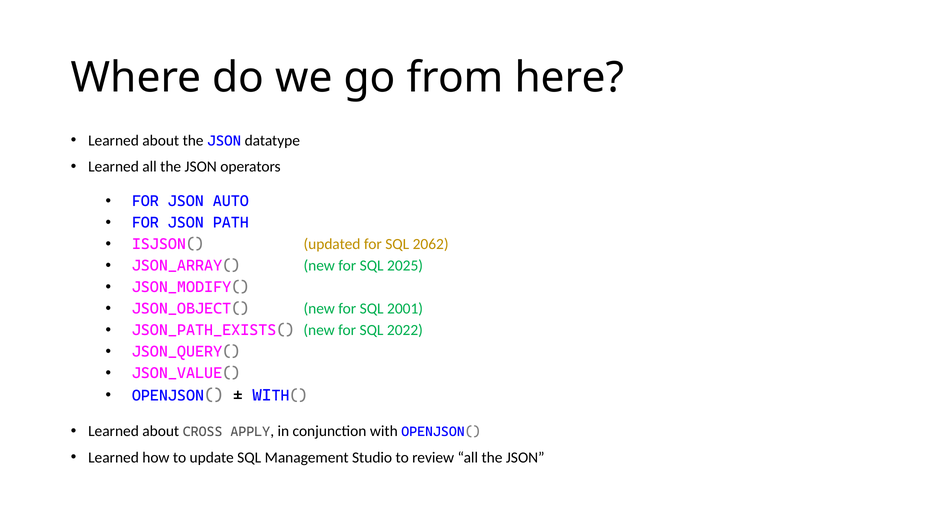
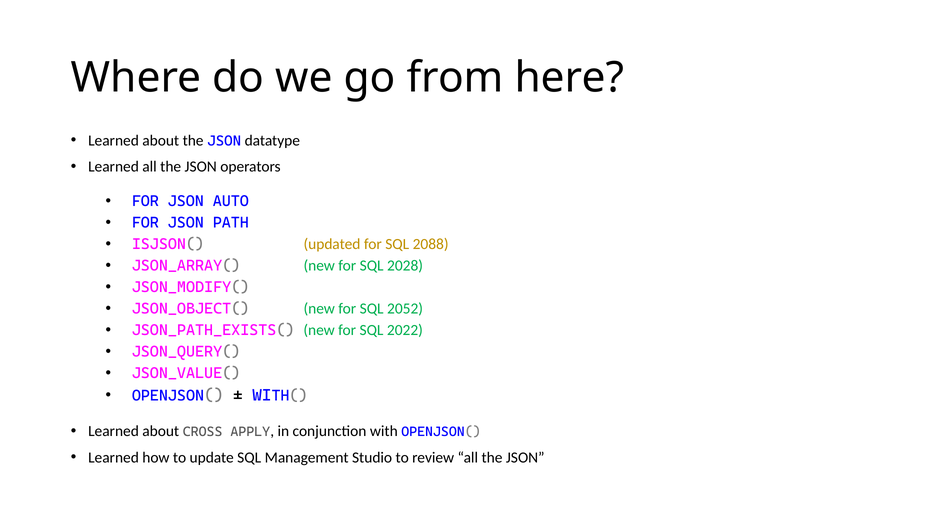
2062: 2062 -> 2088 (431, 244)
2025: 2025 -> 2028 (405, 266)
2001: 2001 -> 2052 (405, 309)
